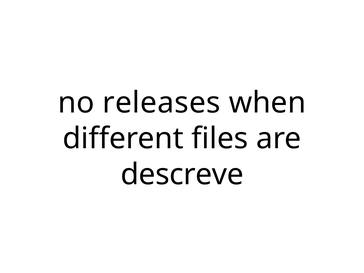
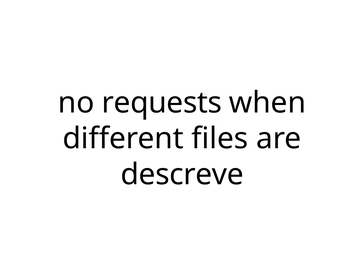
releases: releases -> requests (162, 103)
